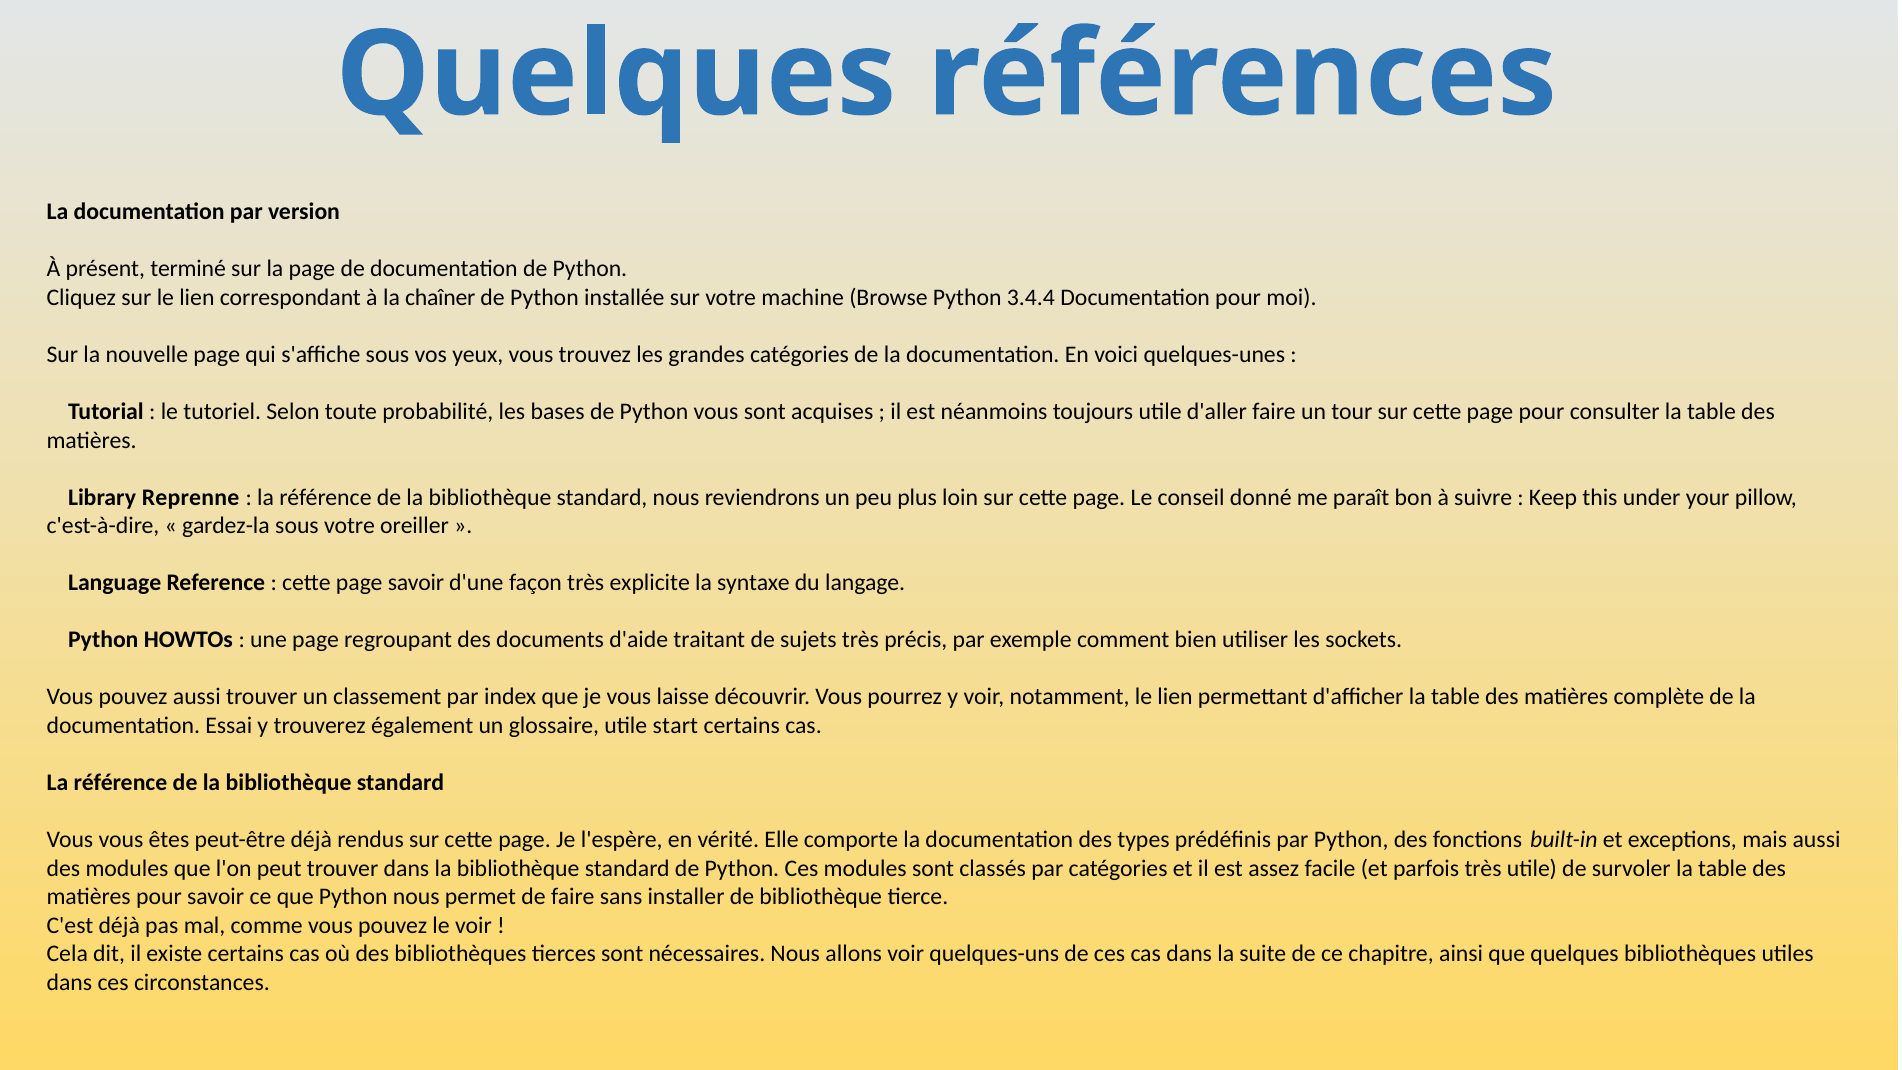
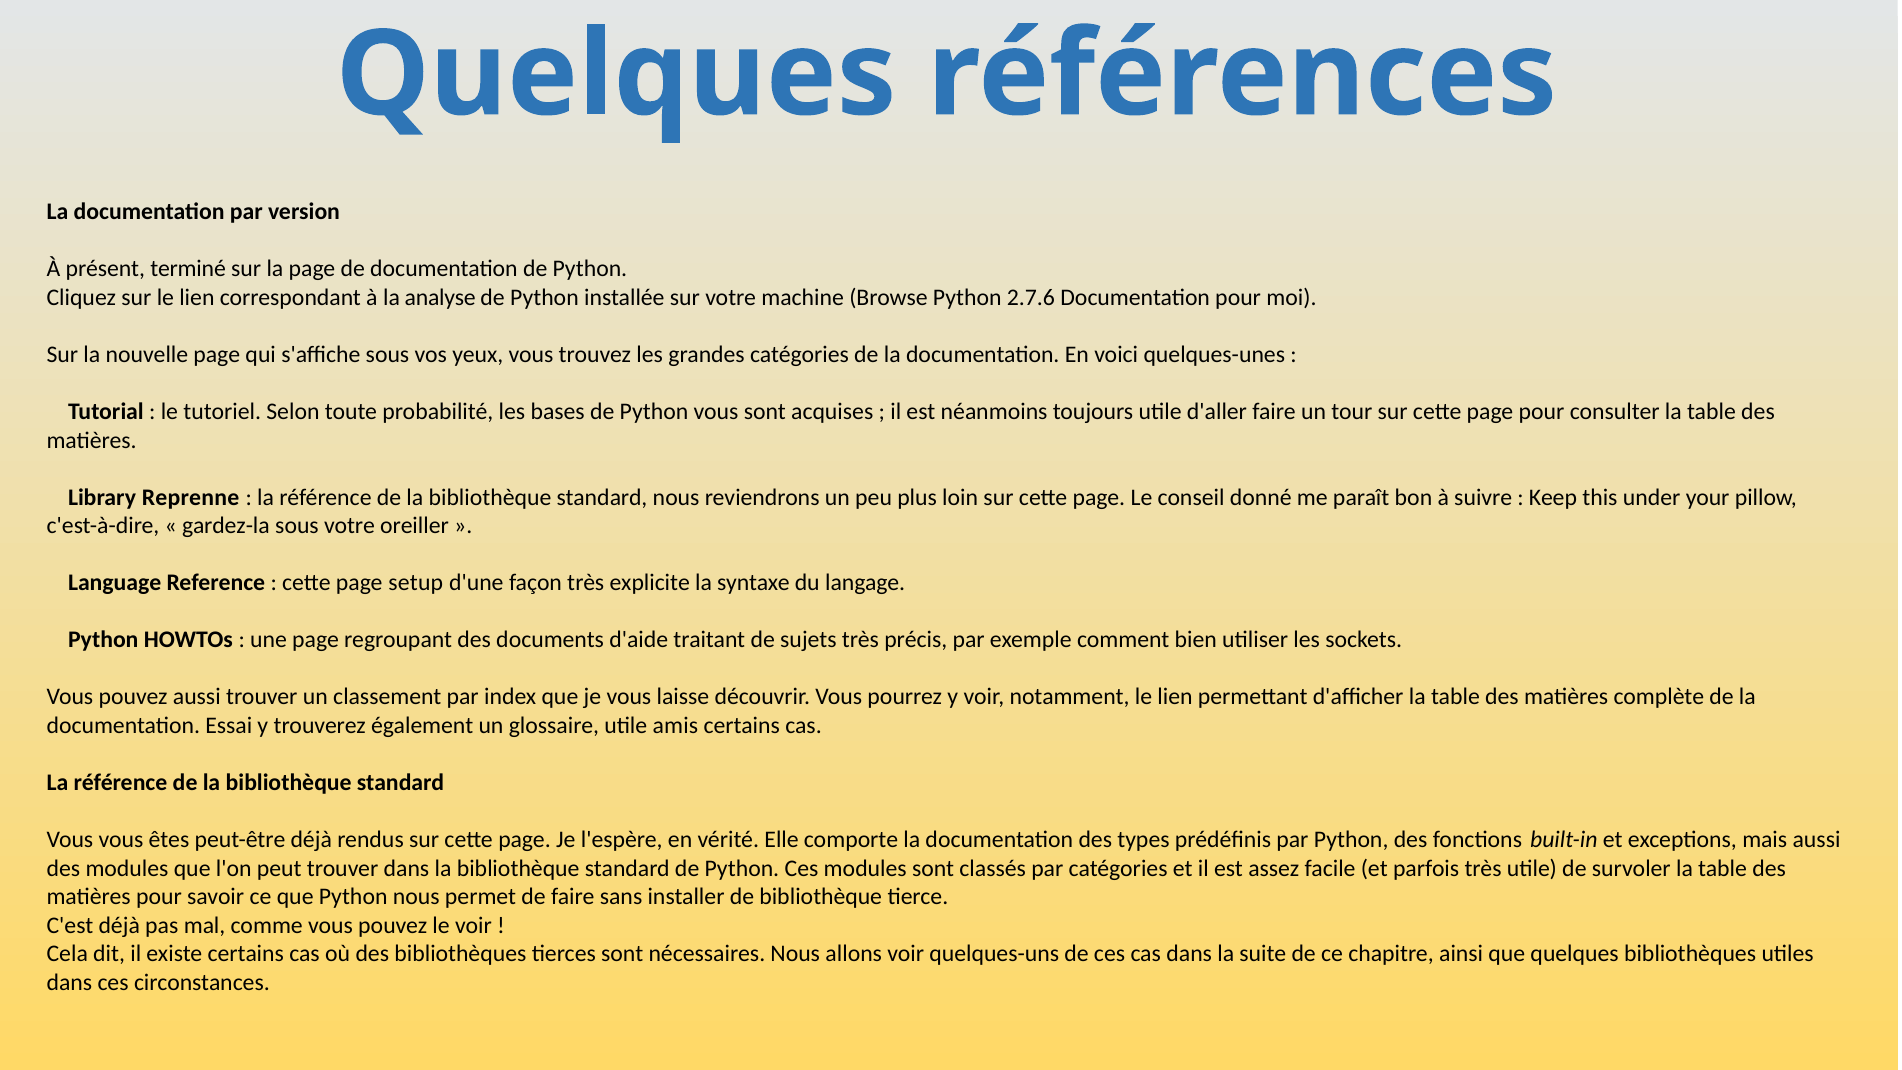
chaîner: chaîner -> analyse (440, 298)
3.4.4: 3.4.4 -> 2.7.6 (1031, 298)
page savoir: savoir -> setup (416, 583)
start: start -> amis (675, 726)
